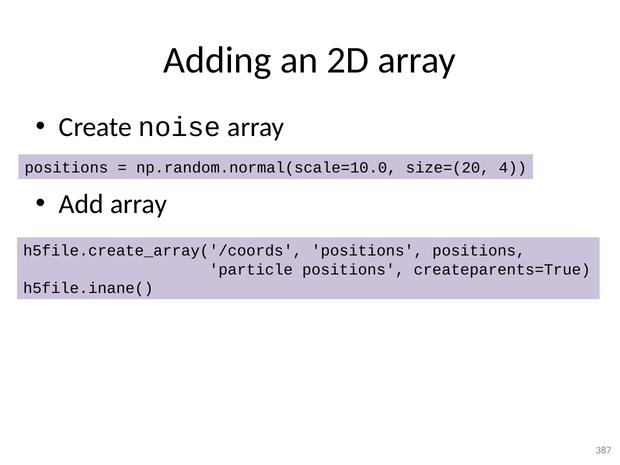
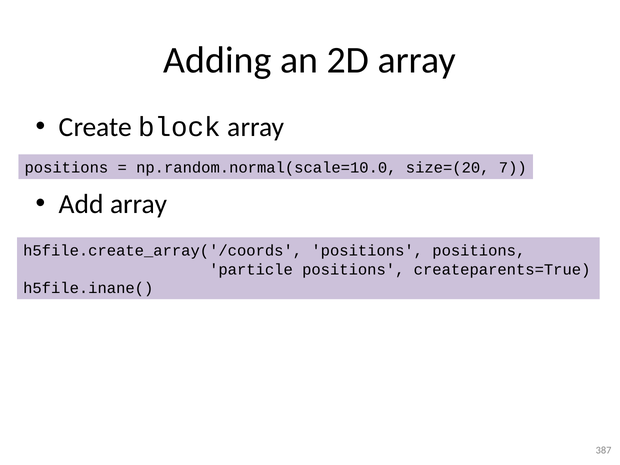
noise: noise -> block (180, 127)
4: 4 -> 7 (513, 168)
